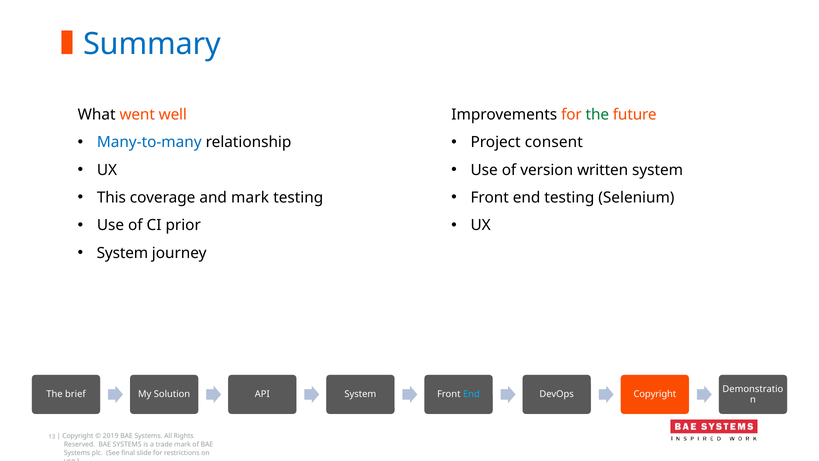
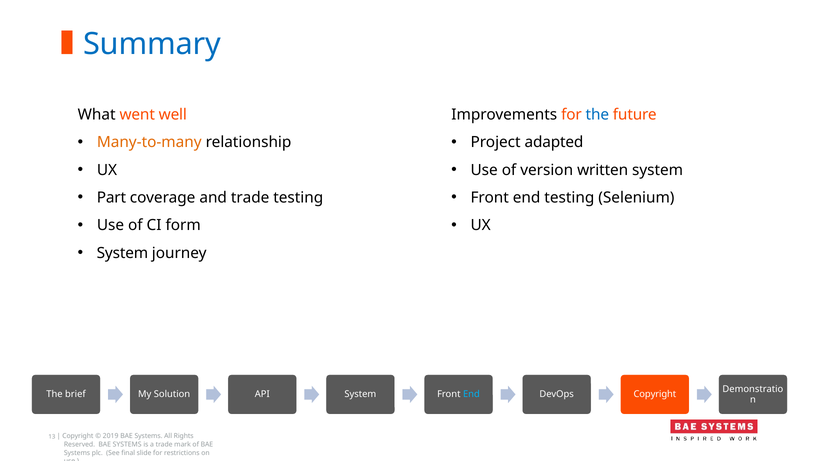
the colour: green -> blue (597, 115)
Many-to-many colour: blue -> orange (149, 142)
consent: consent -> adapted (554, 142)
This: This -> Part (111, 198)
and mark: mark -> trade (250, 198)
prior: prior -> form (183, 225)
